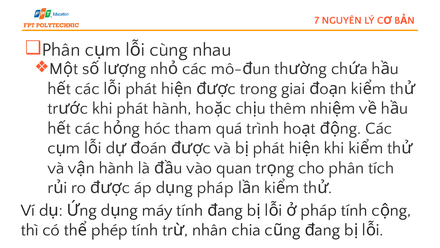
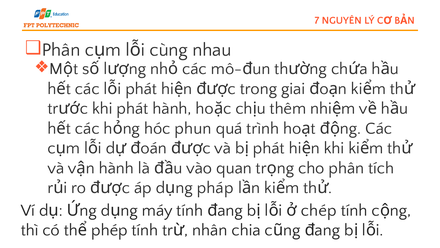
tham: tham -> phun (193, 128)
pháp: pháp -> chép (319, 210)
